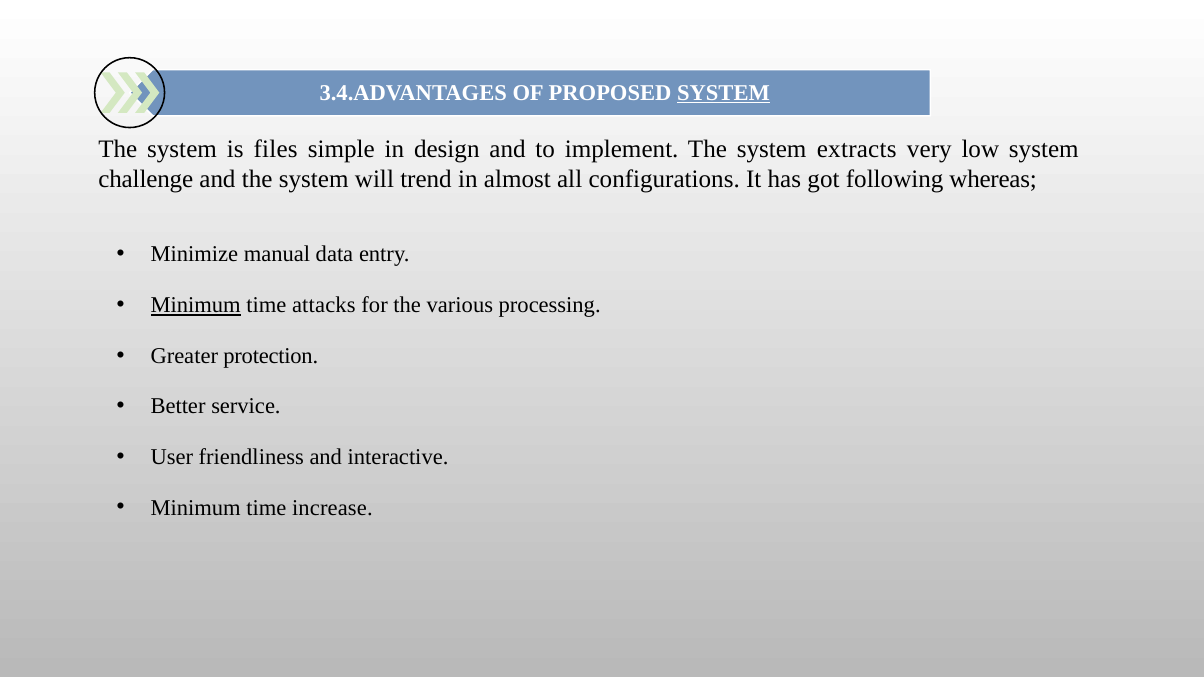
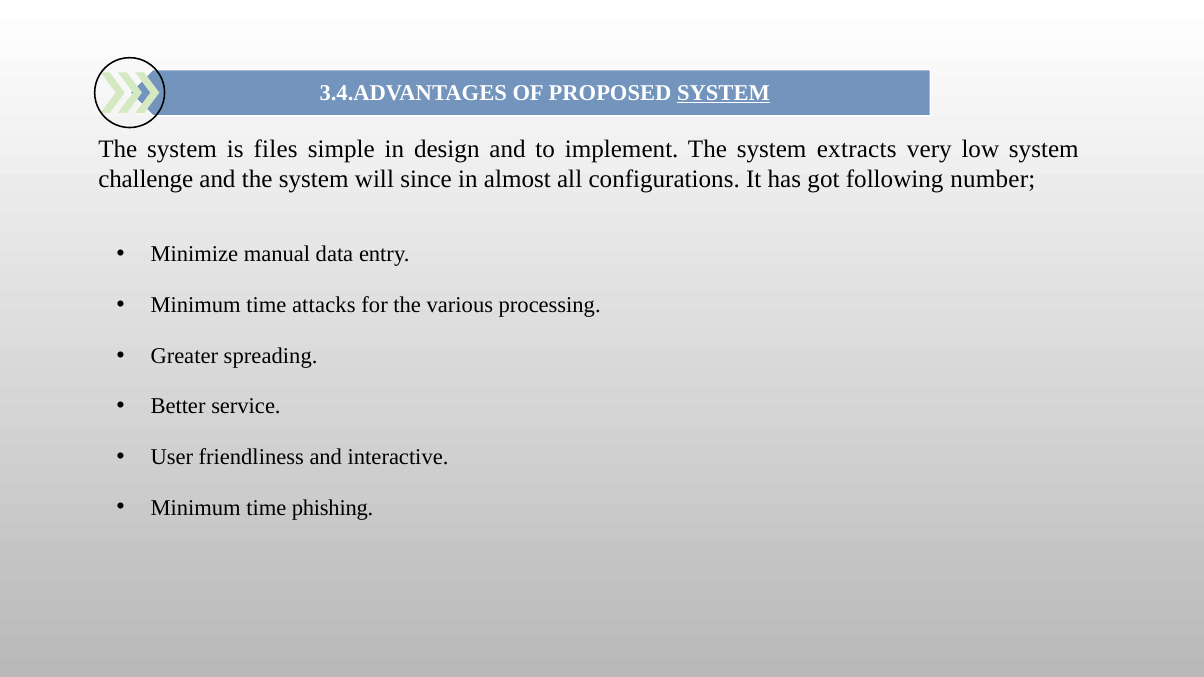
trend: trend -> since (426, 179)
whereas: whereas -> number (993, 179)
Minimum underline: present -> none (196, 305)
protection: protection -> spreading (271, 356)
increase: increase -> phishing (333, 508)
